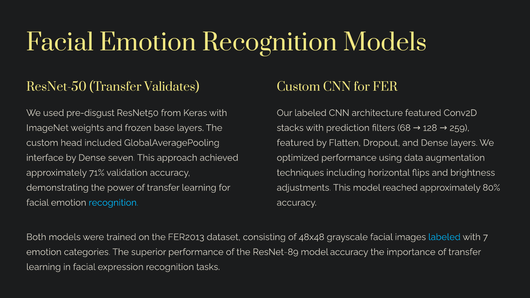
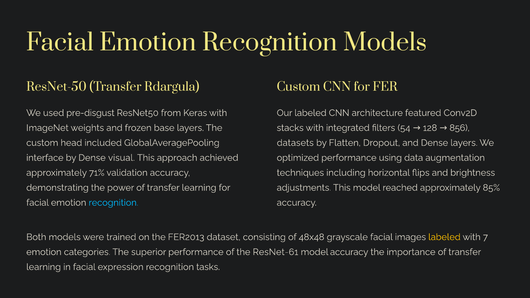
Validates: Validates -> Rdargula (172, 87)
prediction: prediction -> integrated (348, 128)
68: 68 -> 54 (404, 128)
259: 259 -> 856 (460, 128)
featured: featured -> datasets (295, 143)
seven: seven -> visual (121, 158)
80%: 80% -> 85% (491, 188)
labeled colour: light blue -> yellow (444, 237)
ResNet-89: ResNet-89 -> ResNet-61 (276, 252)
